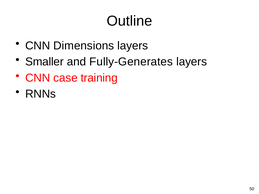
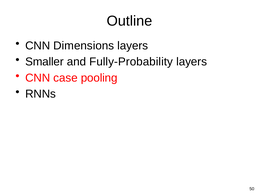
Fully-Generates: Fully-Generates -> Fully-Probability (131, 62)
training: training -> pooling (99, 78)
